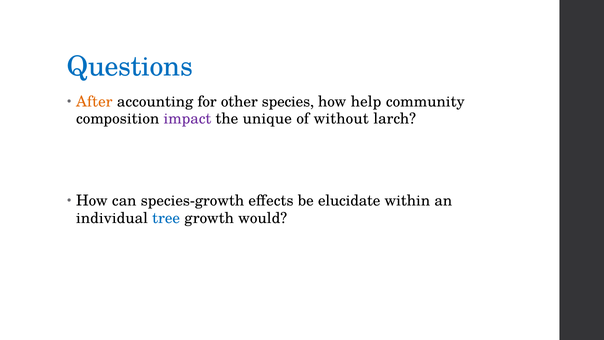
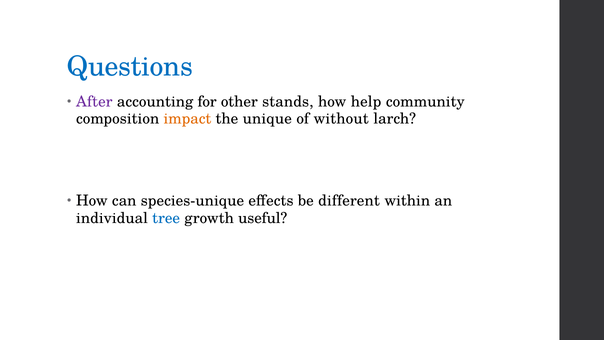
After colour: orange -> purple (94, 102)
species: species -> stands (288, 102)
impact colour: purple -> orange (187, 119)
species-growth: species-growth -> species-unique (192, 201)
elucidate: elucidate -> different (349, 201)
would: would -> useful (263, 218)
